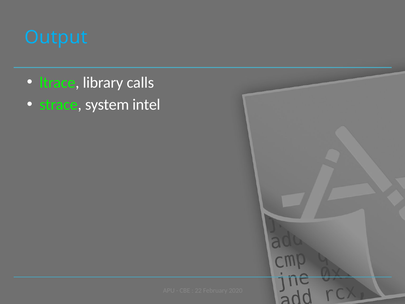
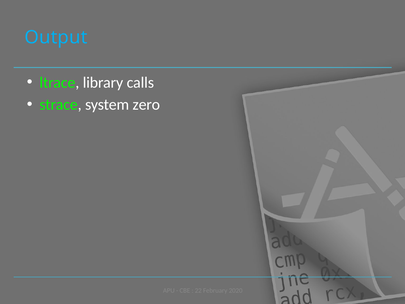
intel: intel -> zero (146, 105)
